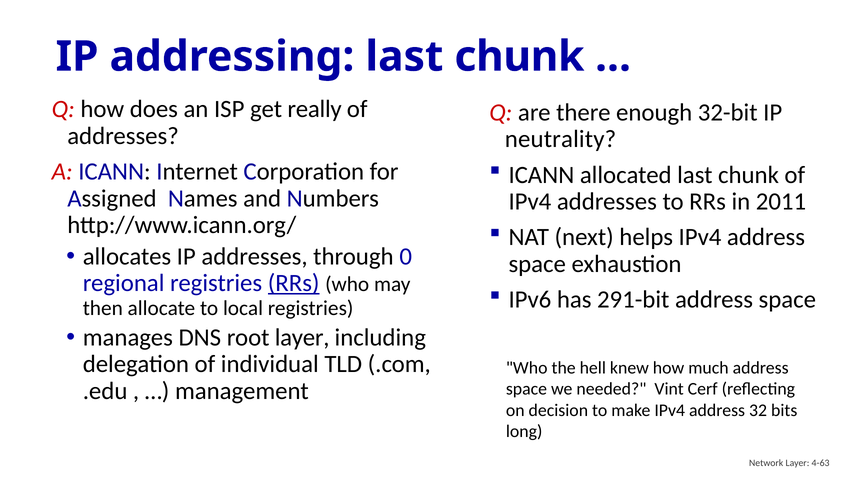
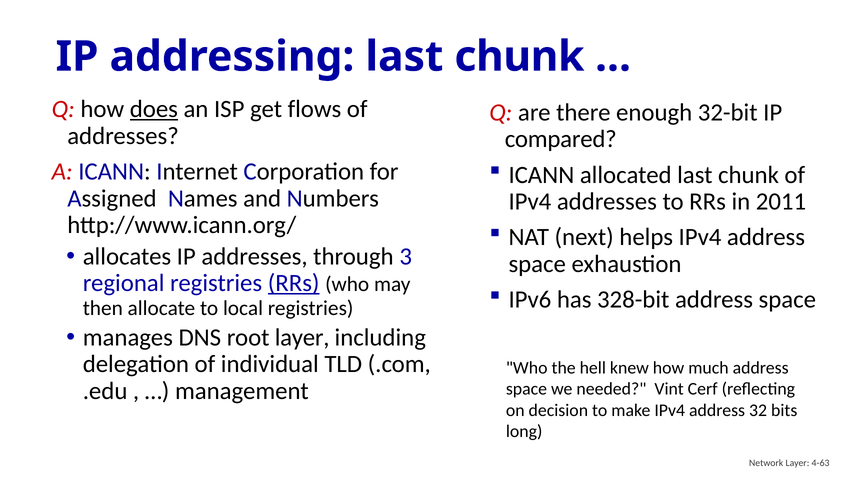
does underline: none -> present (154, 109)
really: really -> flows (314, 109)
neutrality: neutrality -> compared (561, 139)
0: 0 -> 3 (406, 256)
291-bit: 291-bit -> 328-bit (633, 300)
